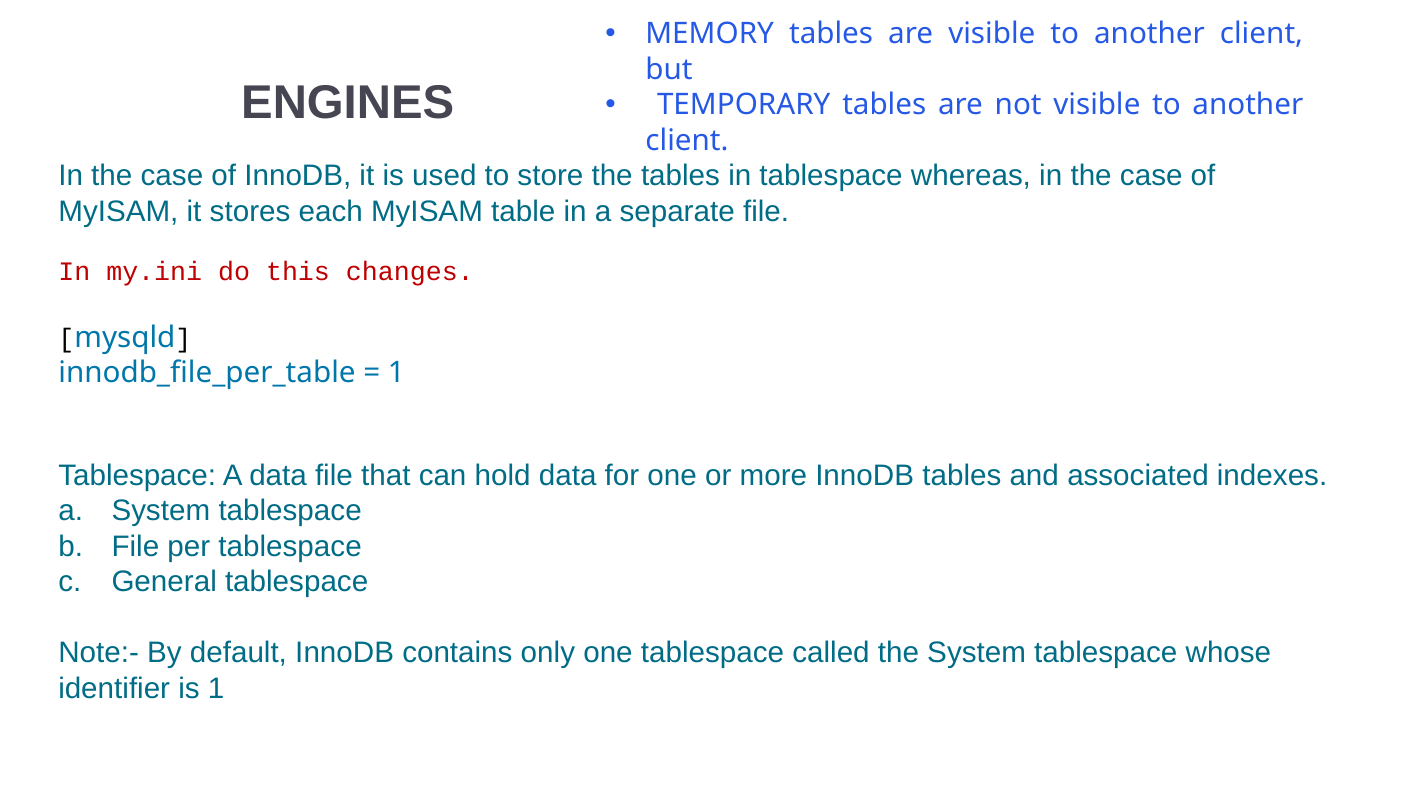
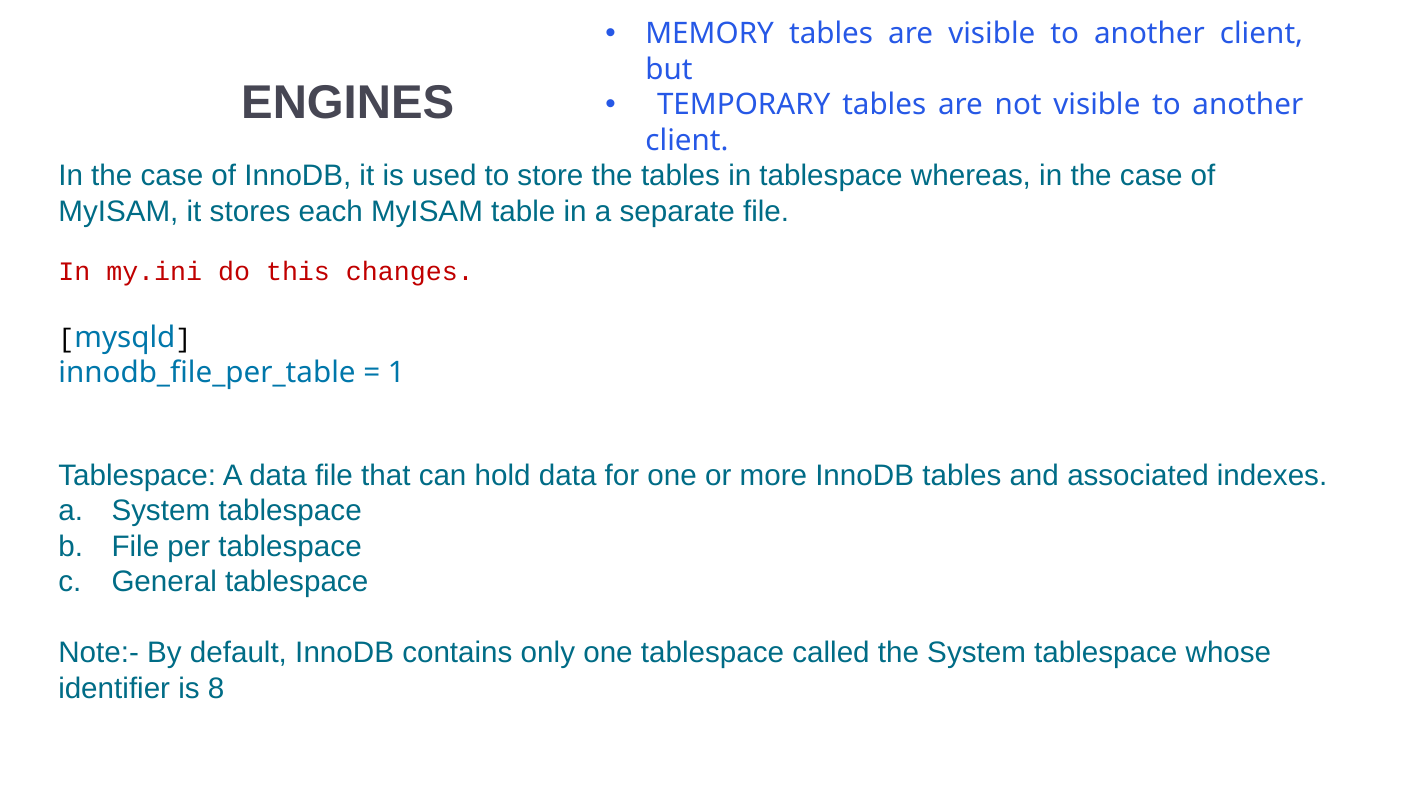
is 1: 1 -> 8 (216, 688)
